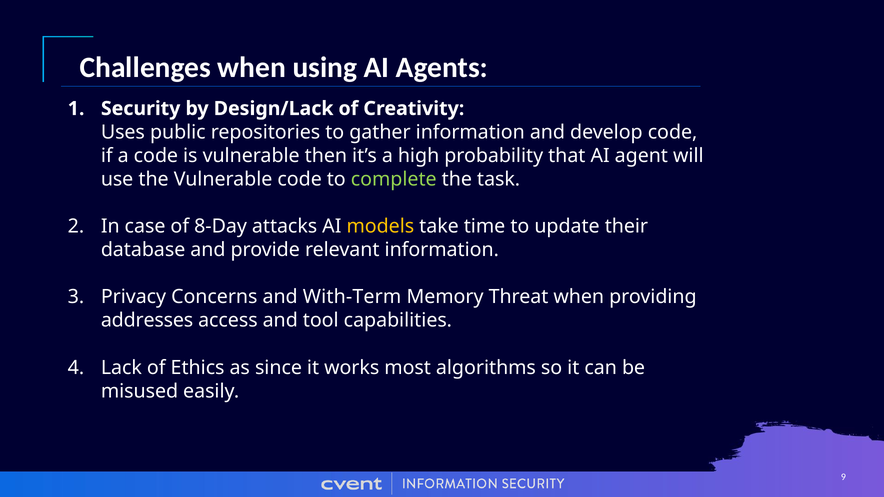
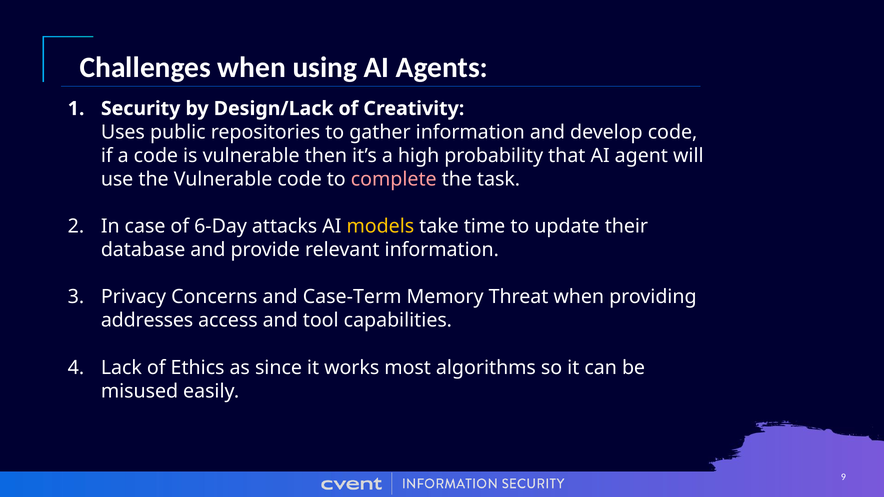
complete colour: light green -> pink (394, 179)
8-Day: 8-Day -> 6-Day (221, 226)
With-Term: With-Term -> Case-Term (352, 297)
